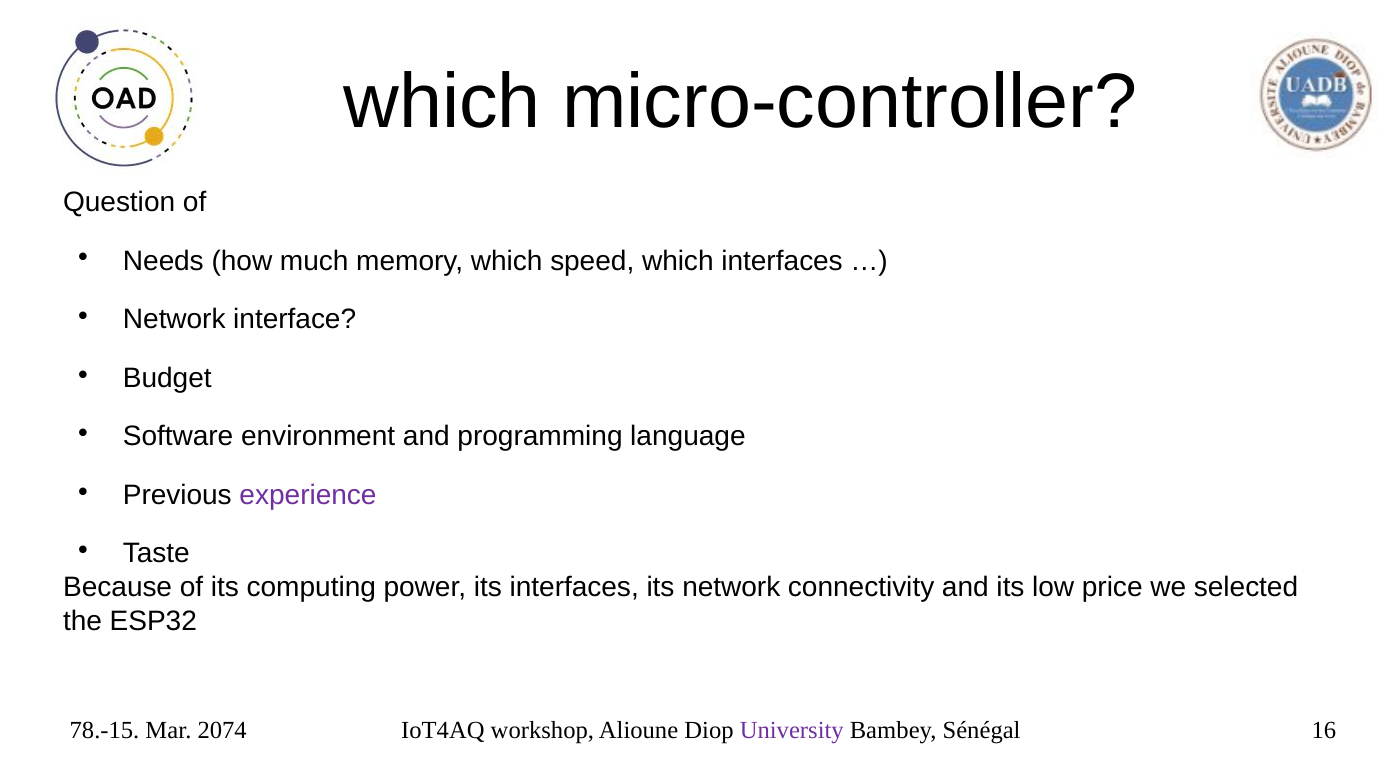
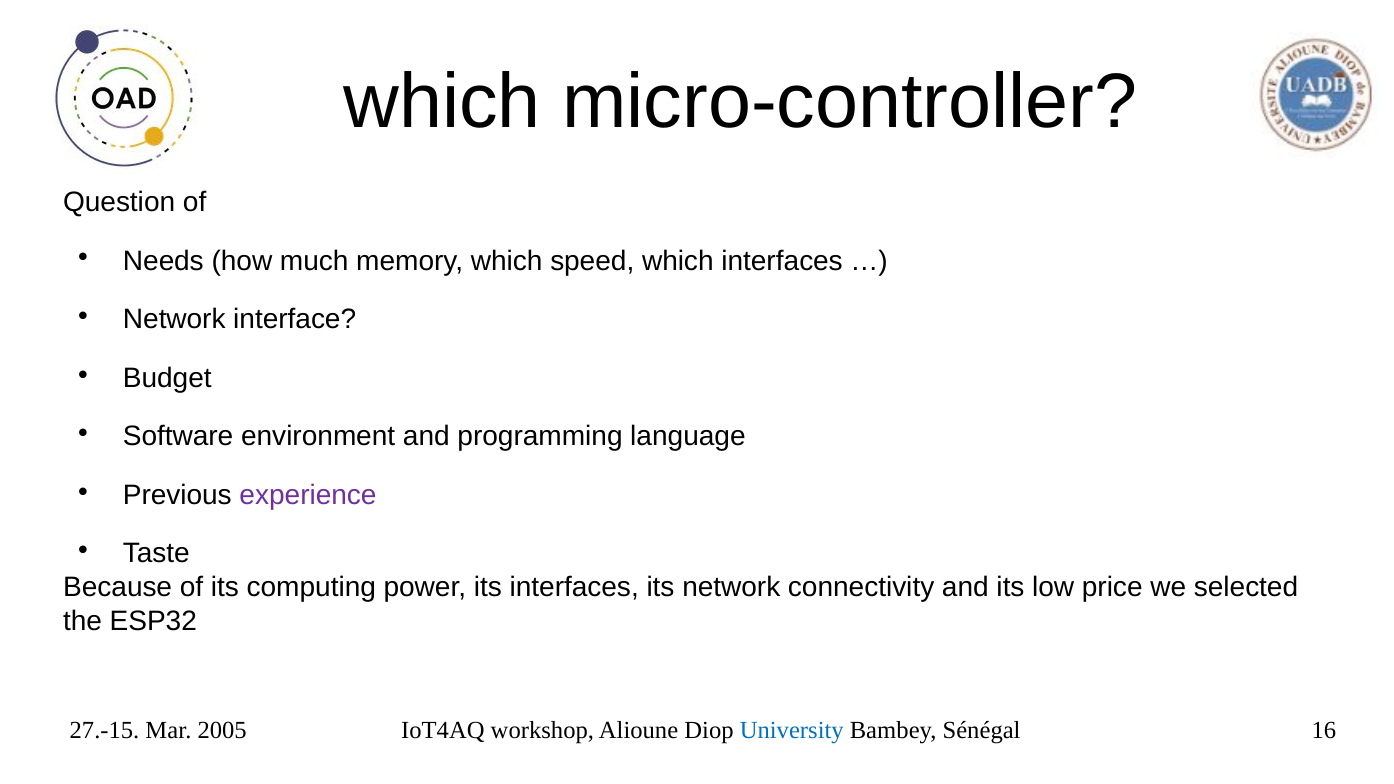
78.-15: 78.-15 -> 27.-15 (105, 731)
2074: 2074 -> 2005 (222, 731)
University colour: purple -> blue (792, 731)
